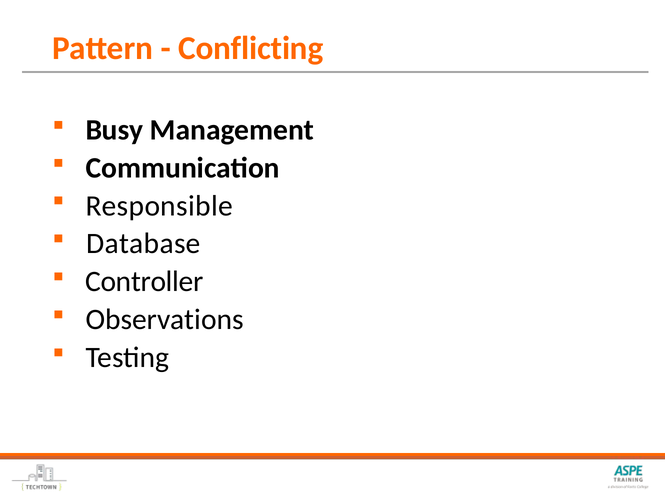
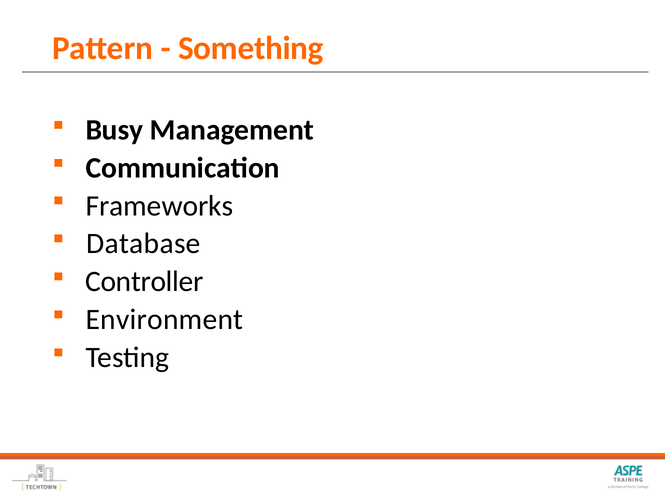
Conflicting: Conflicting -> Something (251, 48)
Responsible: Responsible -> Frameworks (159, 206)
Observations: Observations -> Environment (164, 319)
